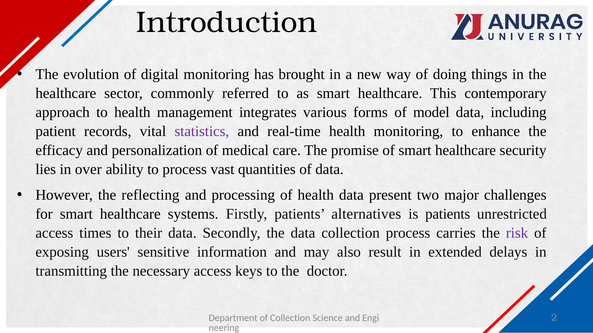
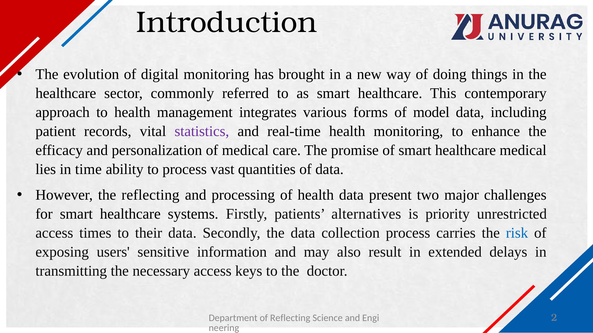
healthcare security: security -> medical (523, 151)
over: over -> time (88, 170)
is patients: patients -> priority (448, 214)
risk colour: purple -> blue (517, 233)
of Collection: Collection -> Reflecting (290, 319)
